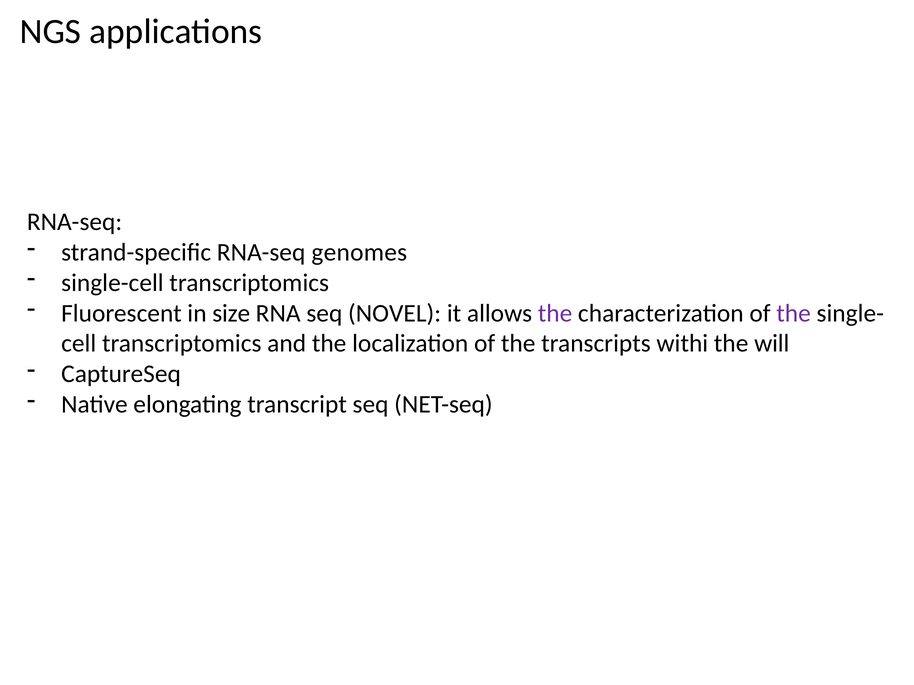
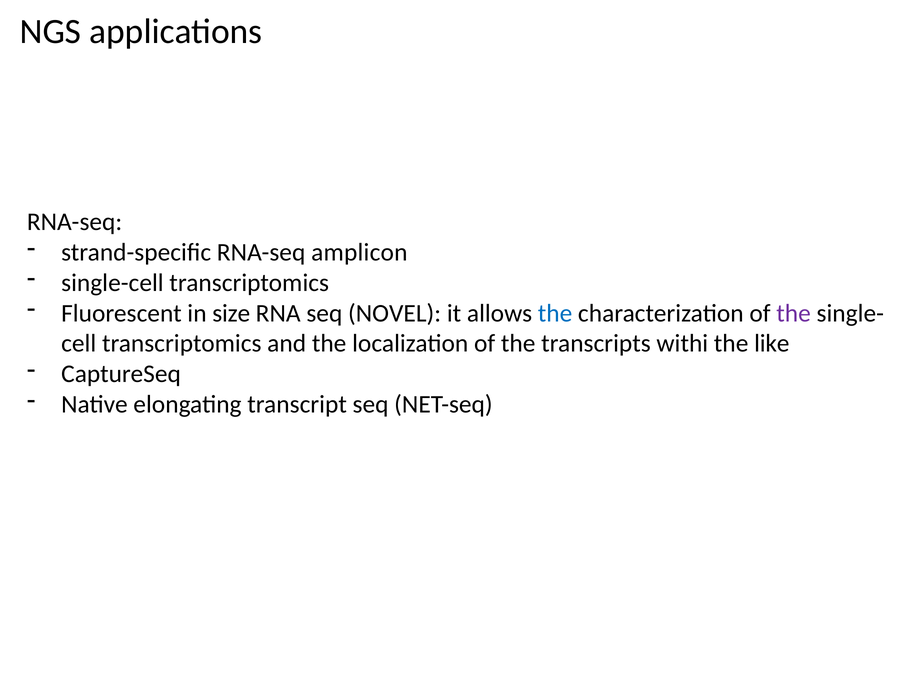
genomes: genomes -> amplicon (359, 252)
the colour: purple -> blue (555, 313)
will: will -> like (772, 344)
